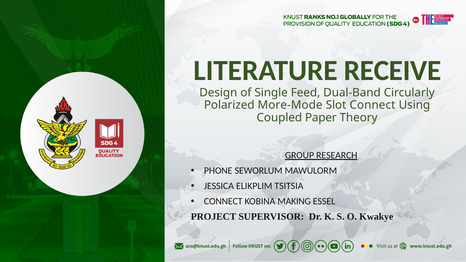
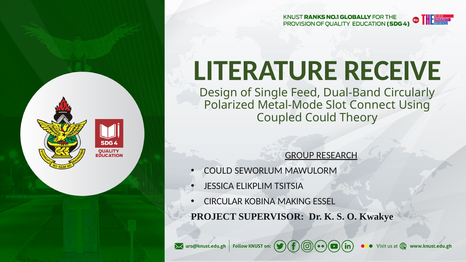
More-Mode: More-Mode -> Metal-Mode (290, 105)
Coupled Paper: Paper -> Could (321, 118)
PHONE: PHONE -> COULD (218, 171)
CONNECT: CONNECT -> CIRCULAR (223, 201)
